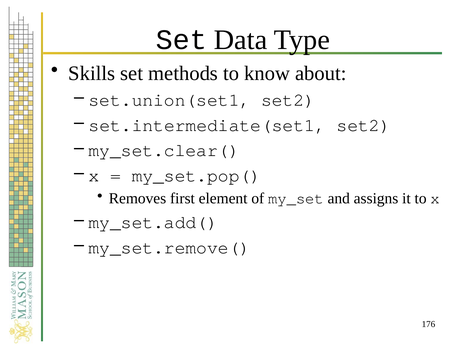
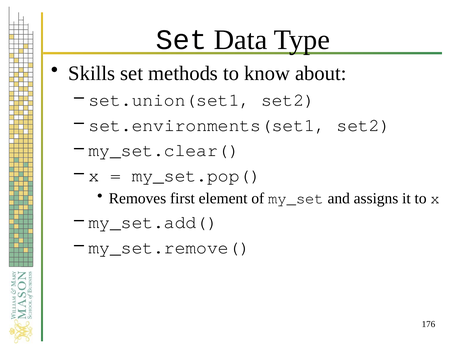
set.intermediate(set1: set.intermediate(set1 -> set.environments(set1 (207, 125)
